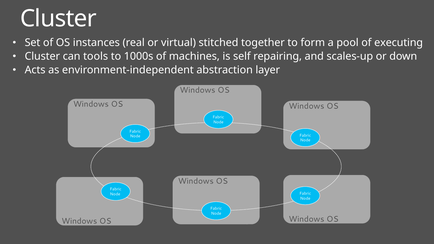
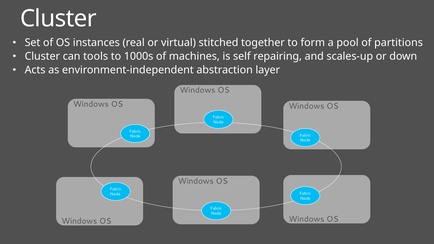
executing: executing -> partitions (399, 43)
